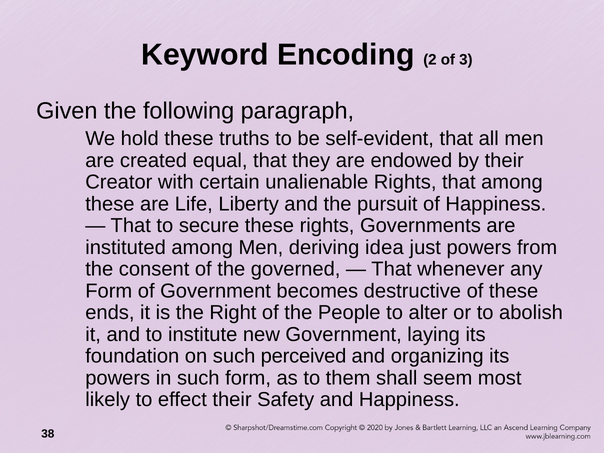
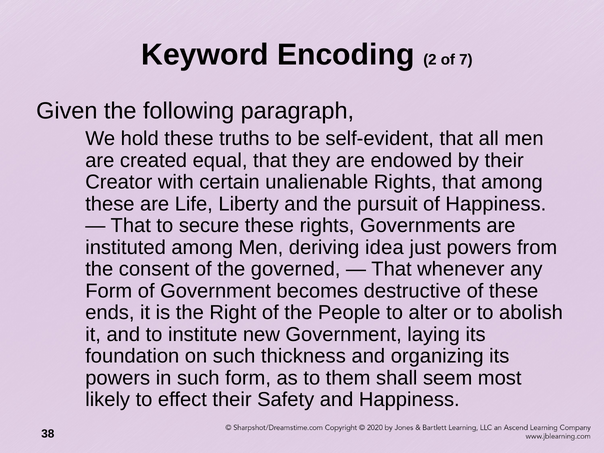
3: 3 -> 7 (466, 60)
perceived: perceived -> thickness (303, 356)
